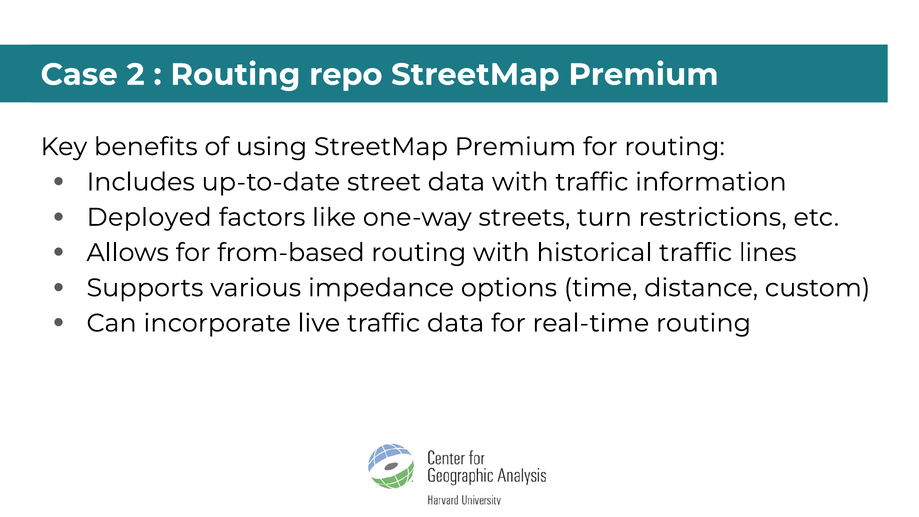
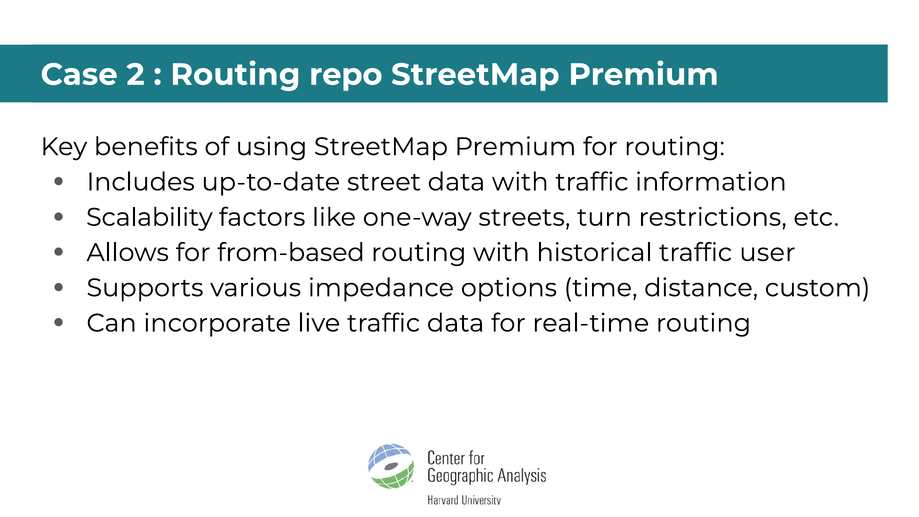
Deployed: Deployed -> Scalability (149, 217)
lines: lines -> user (767, 253)
